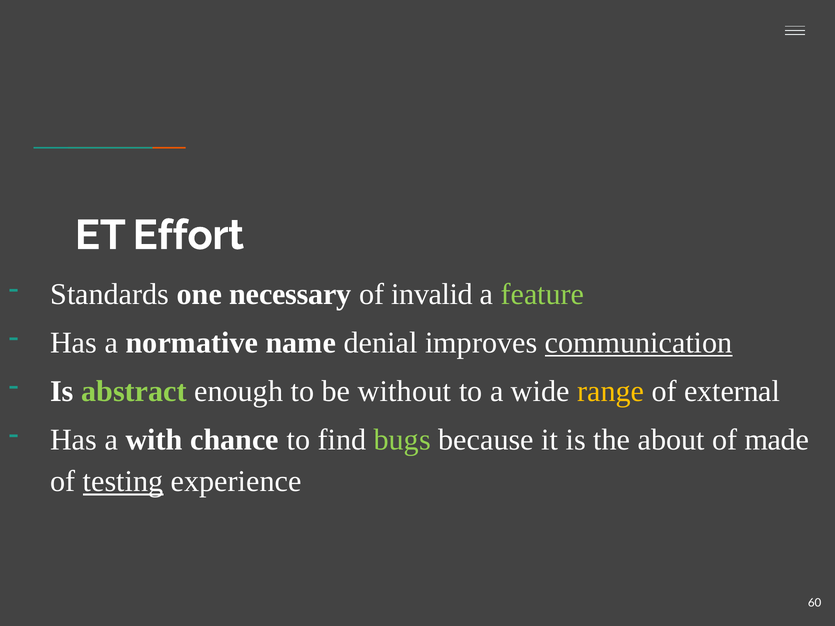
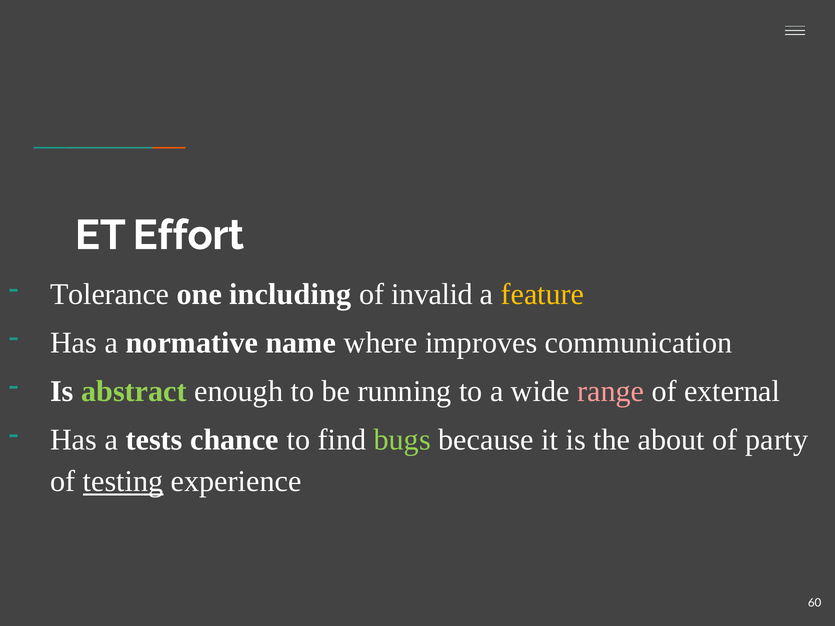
Standards: Standards -> Tolerance (110, 294)
necessary: necessary -> including (290, 294)
feature colour: light green -> yellow (542, 294)
denial: denial -> where (381, 343)
communication underline: present -> none (639, 343)
without: without -> running (405, 391)
range colour: yellow -> pink (611, 391)
with: with -> tests (154, 440)
made: made -> party (777, 440)
